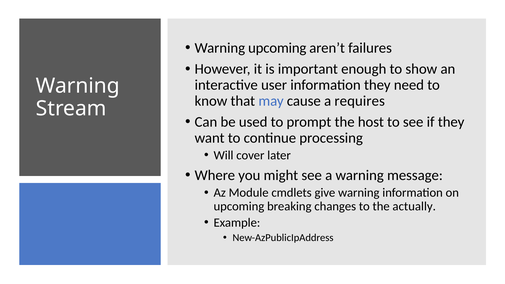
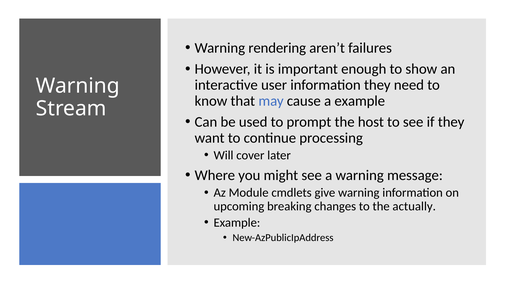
Warning upcoming: upcoming -> rendering (277, 48)
a requires: requires -> example (360, 101)
